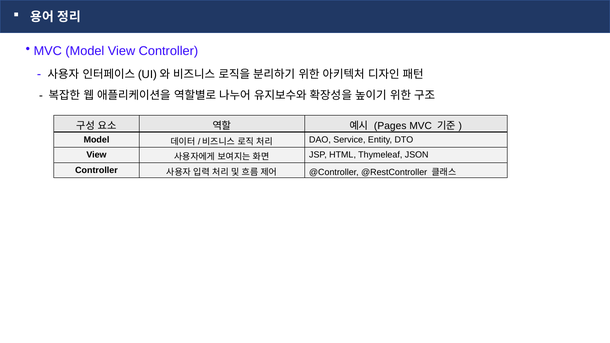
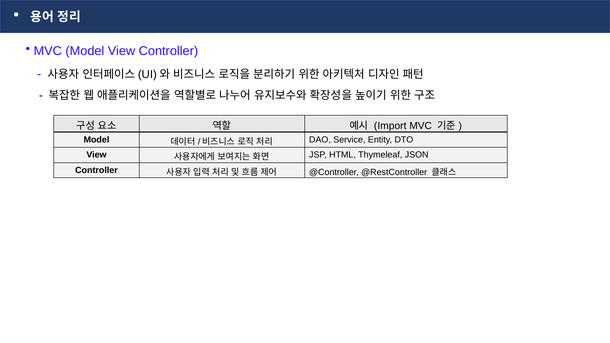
Pages: Pages -> Import (390, 126)
